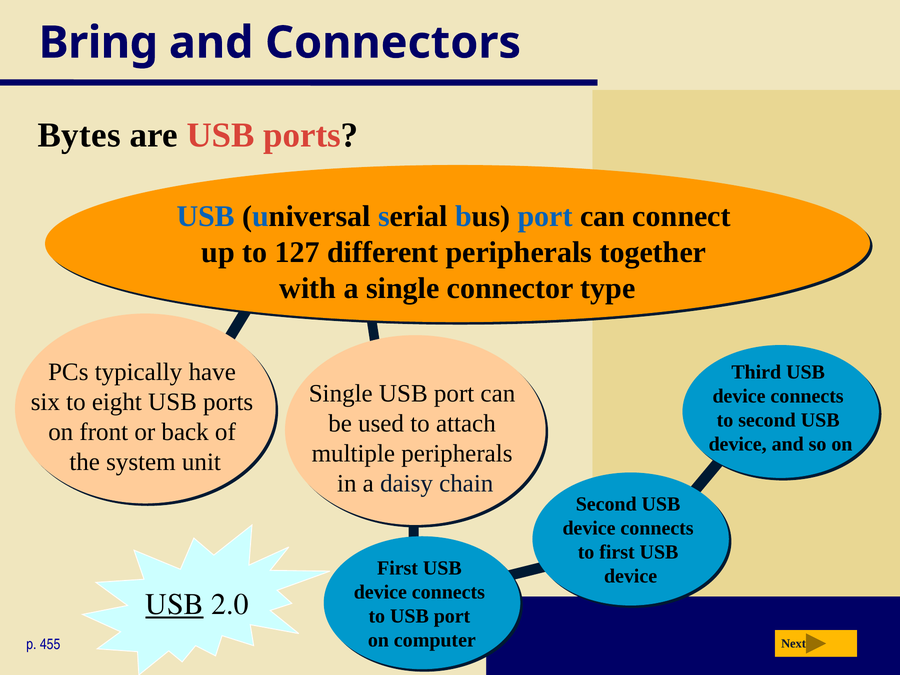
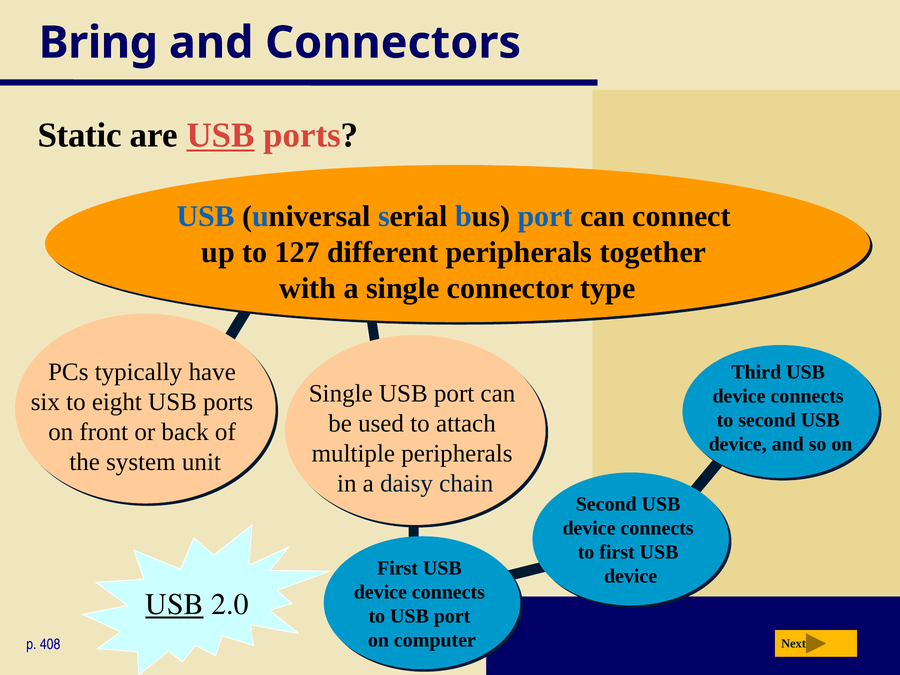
Bytes: Bytes -> Static (80, 135)
USB underline: none -> present (221, 135)
455: 455 -> 408 (50, 644)
